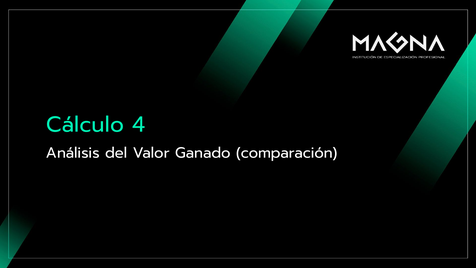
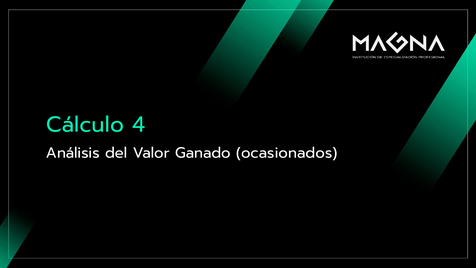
comparación: comparación -> ocasionados (287, 153)
